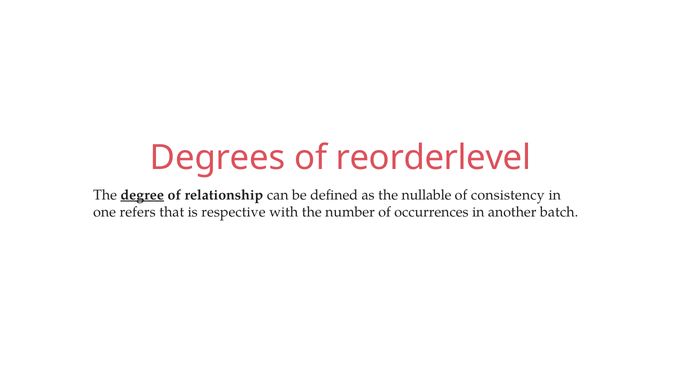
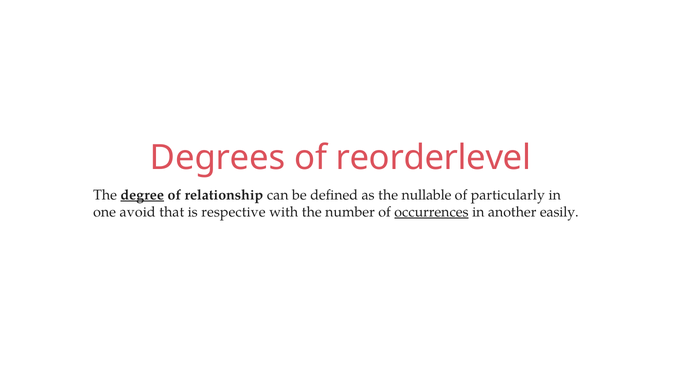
consistency: consistency -> particularly (508, 195)
refers: refers -> avoid (138, 212)
occurrences underline: none -> present (431, 212)
batch: batch -> easily (559, 212)
